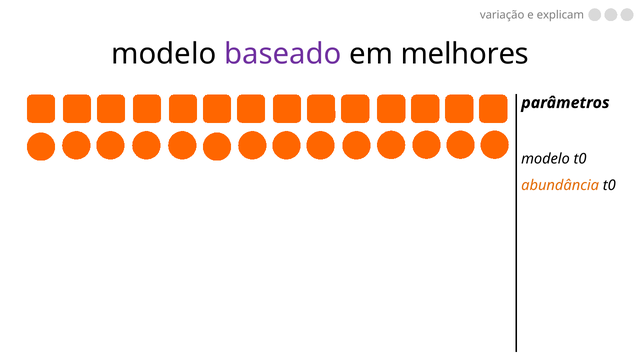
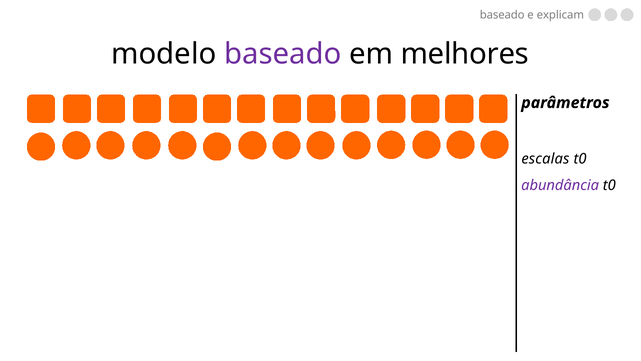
variação: variação -> baseado (502, 15)
modelo: modelo -> escalas (545, 159)
abundância colour: orange -> purple (560, 185)
